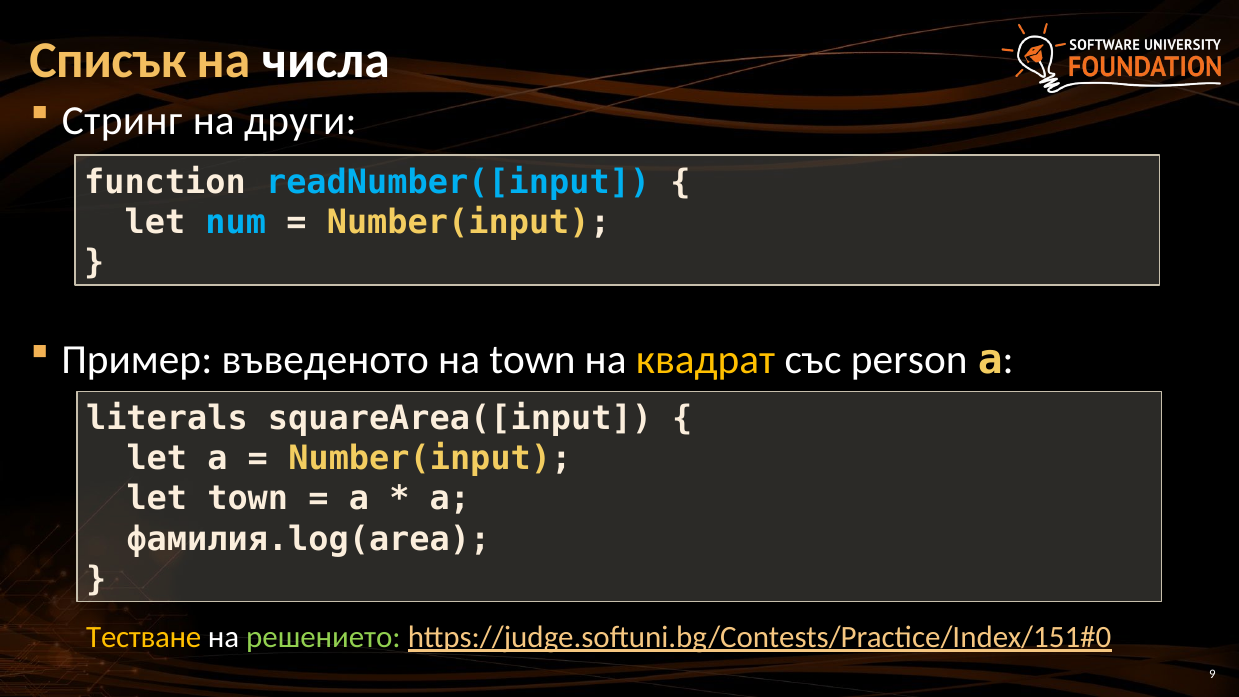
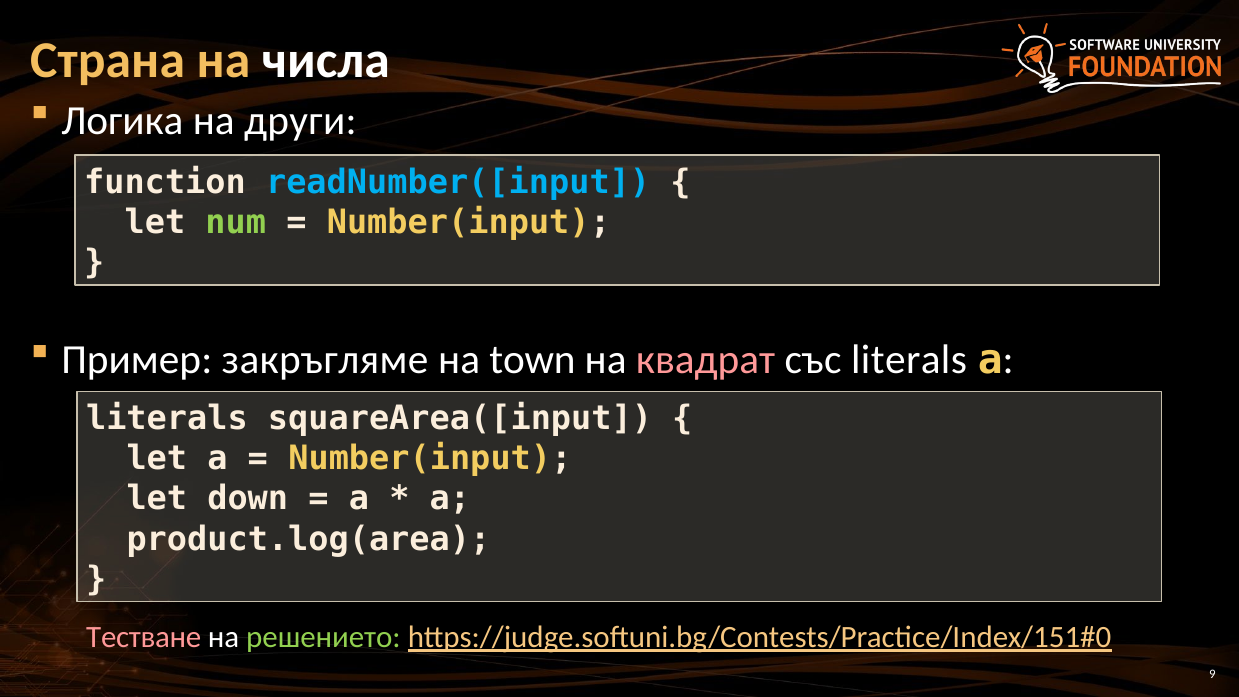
Списък: Списък -> Страна (108, 60)
Стринг: Стринг -> Логика (122, 121)
num colour: light blue -> light green (236, 222)
въведеното: въведеното -> закръгляме (325, 360)
квадрат colour: yellow -> pink (706, 360)
със person: person -> literals (909, 360)
let town: town -> down (248, 499)
фамилия.log(area: фамилия.log(area -> product.log(area (308, 539)
Тестване colour: yellow -> pink (144, 637)
